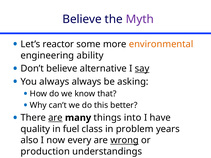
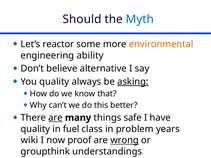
Believe: Believe -> Should (82, 19)
Myth colour: purple -> blue (140, 19)
say underline: present -> none (142, 69)
You always: always -> quality (54, 82)
asking underline: none -> present (133, 82)
into: into -> safe (133, 118)
also: also -> wiki (29, 140)
every: every -> proof (79, 140)
production: production -> groupthink (45, 152)
